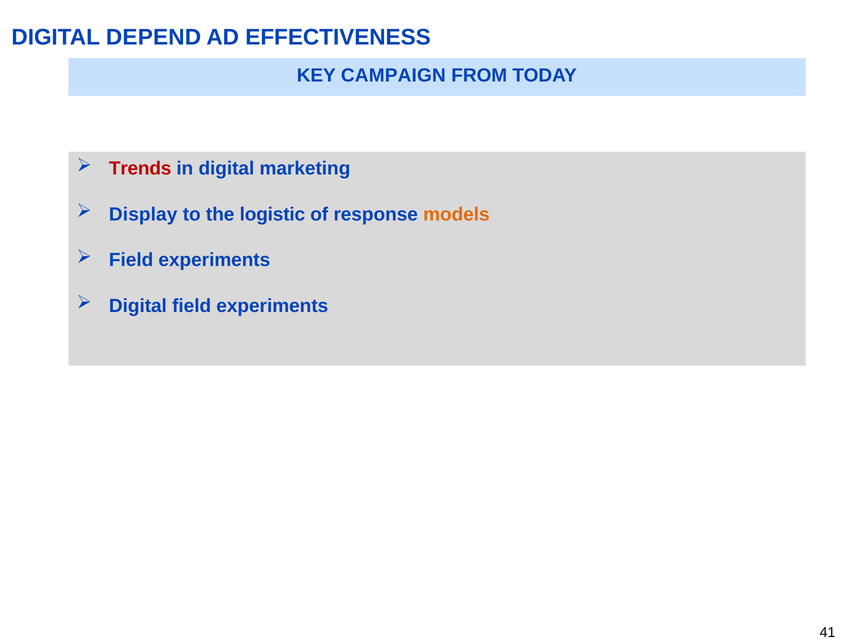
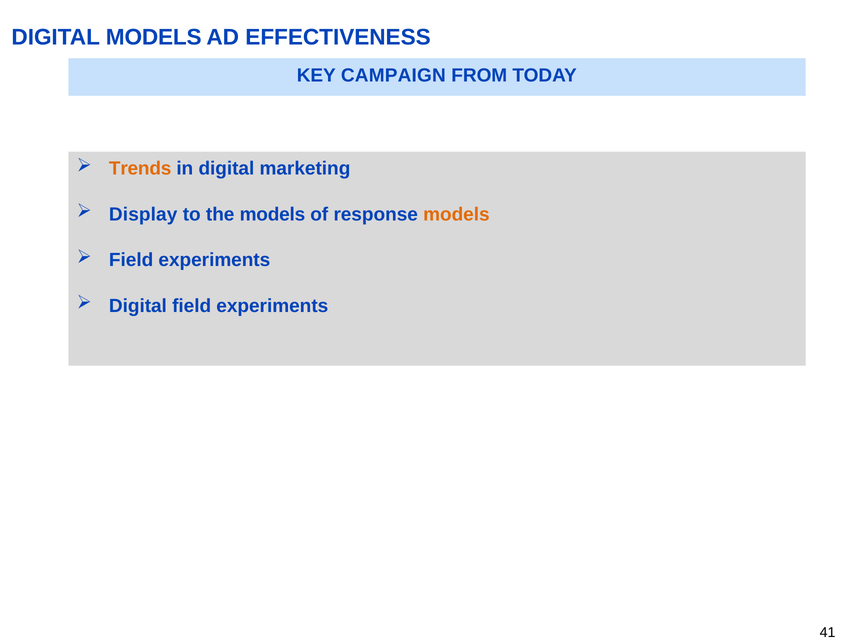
DIGITAL DEPEND: DEPEND -> MODELS (154, 37)
Trends colour: red -> orange (140, 169)
the logistic: logistic -> models (272, 214)
